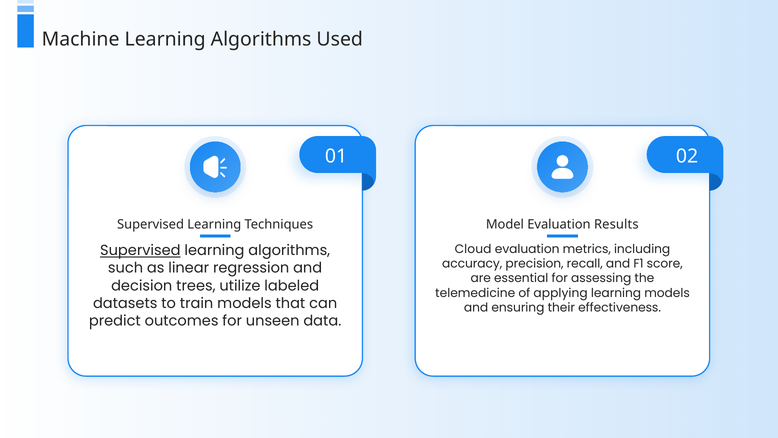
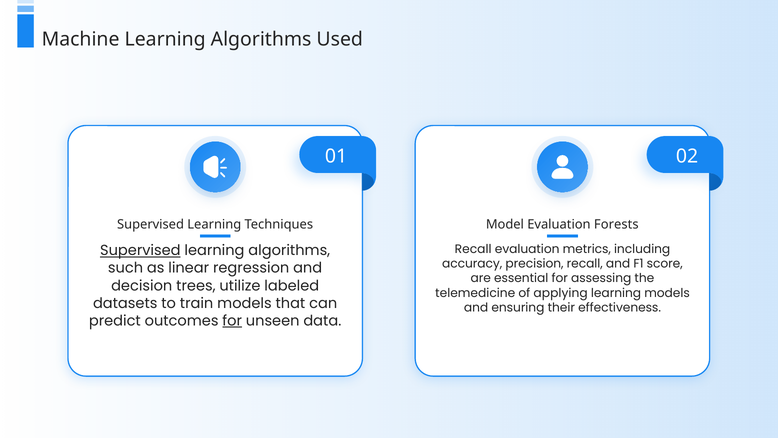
Results: Results -> Forests (616, 224)
Cloud: Cloud -> Recall (473, 249)
for underline: none -> present (232, 320)
